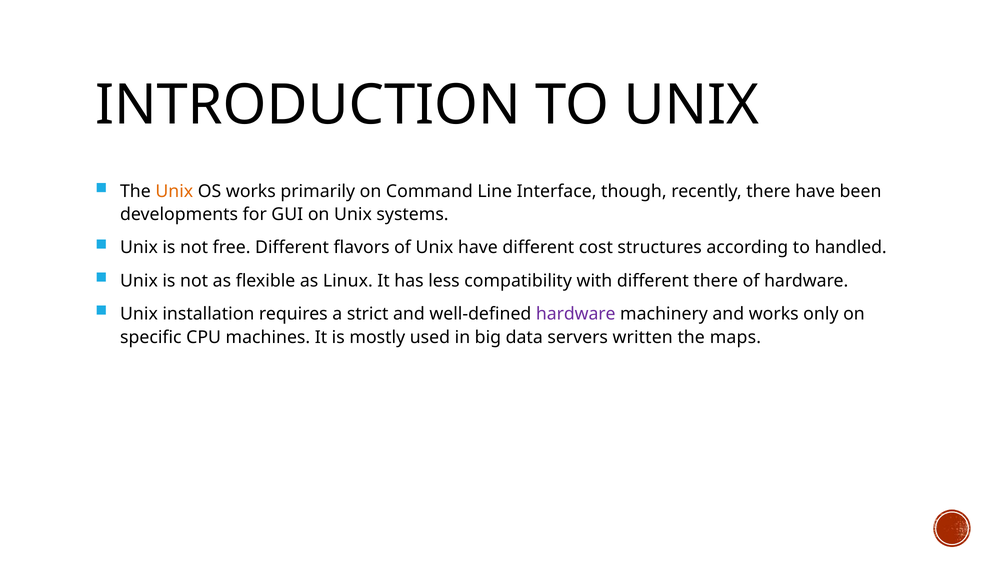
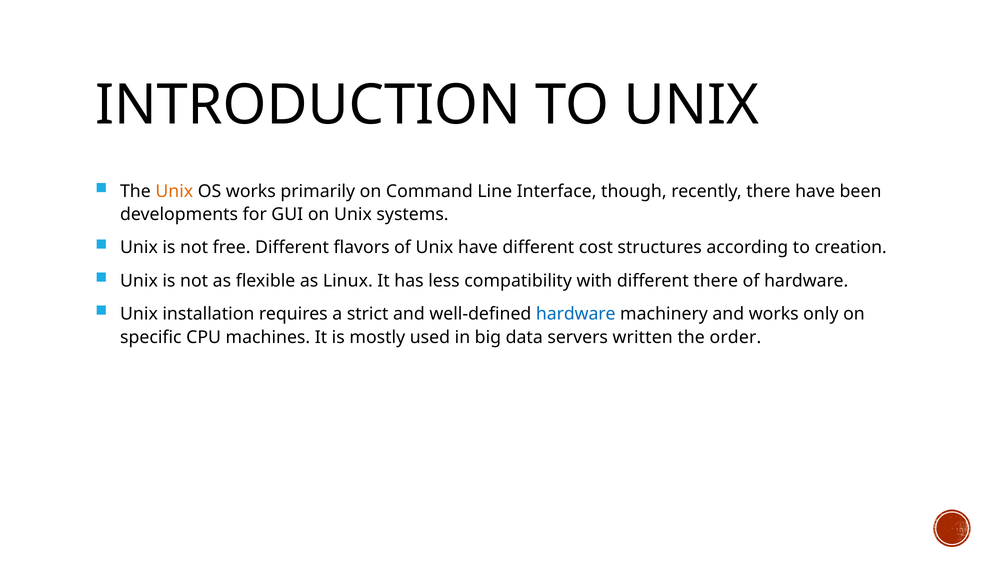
handled: handled -> creation (851, 248)
hardware colour: purple -> blue (576, 314)
maps: maps -> order (735, 337)
